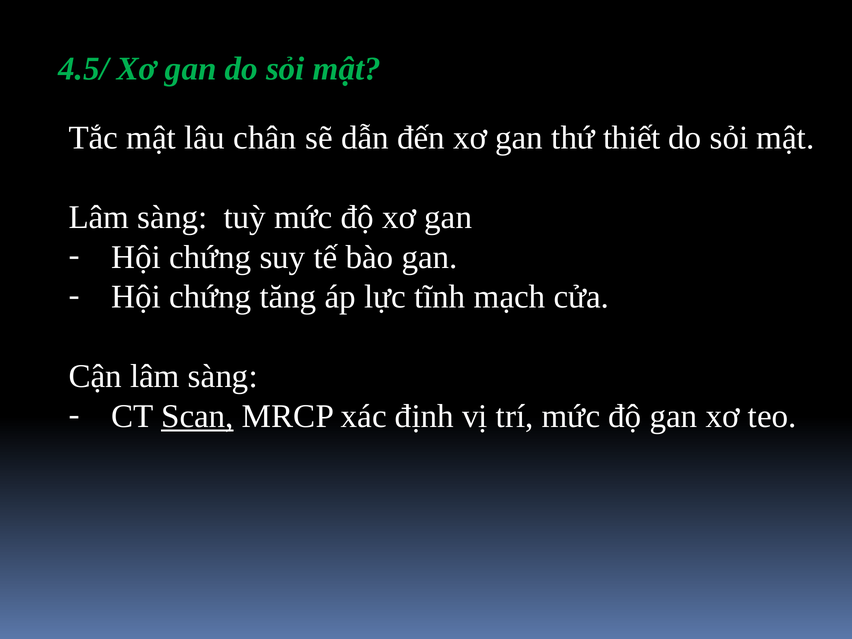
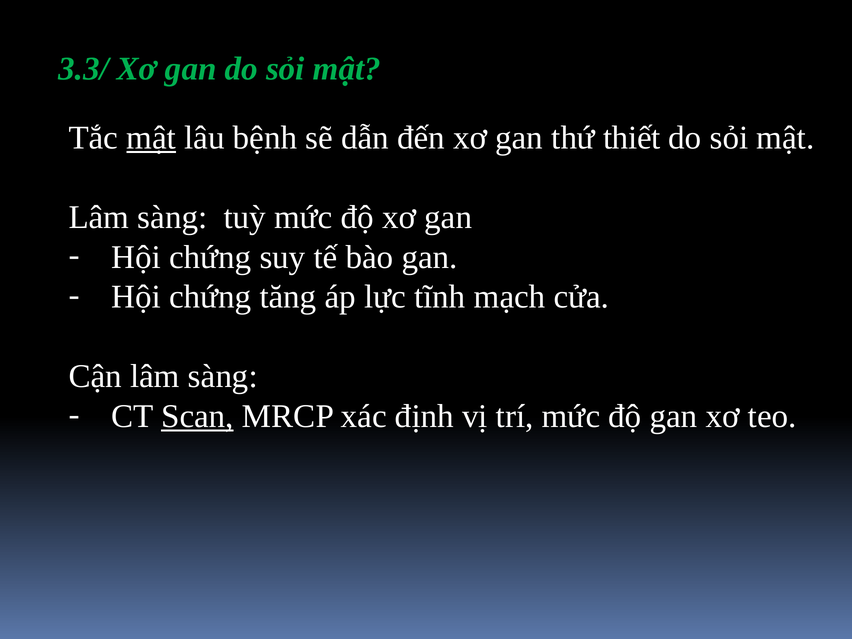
4.5/: 4.5/ -> 3.3/ (83, 69)
mật underline: none -> present (151, 138)
chân: chân -> bệnh (265, 138)
